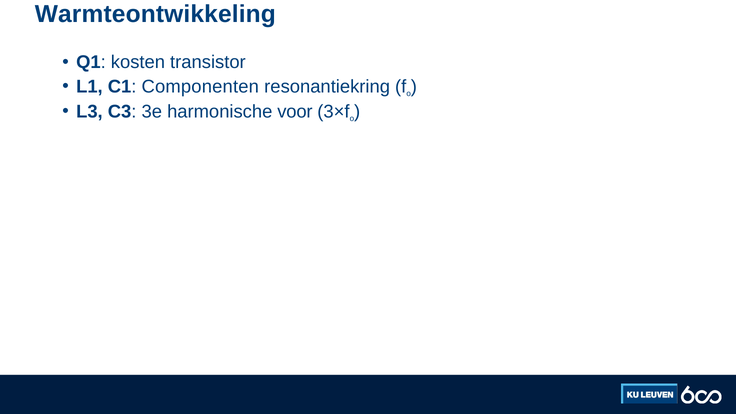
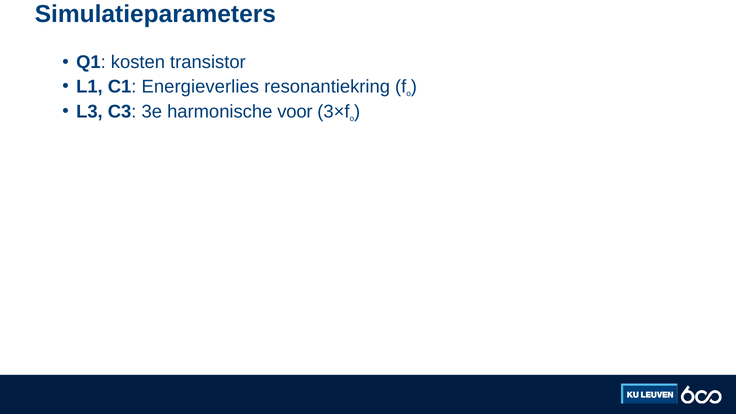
Warmteontwikkeling: Warmteontwikkeling -> Simulatieparameters (155, 14)
Componenten: Componenten -> Energieverlies (200, 87)
